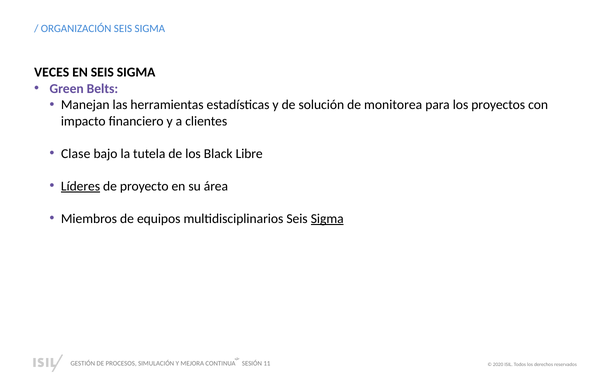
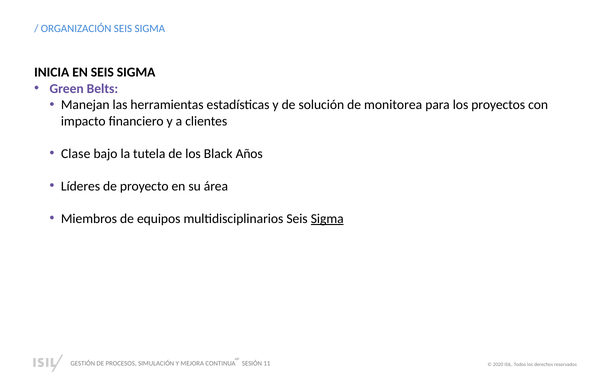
VECES: VECES -> INICIA (52, 72)
Libre: Libre -> Años (249, 154)
Líderes underline: present -> none (81, 186)
